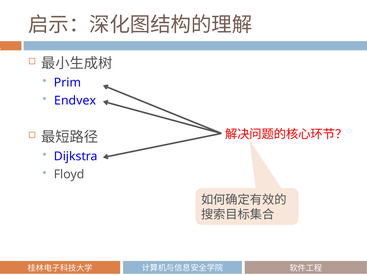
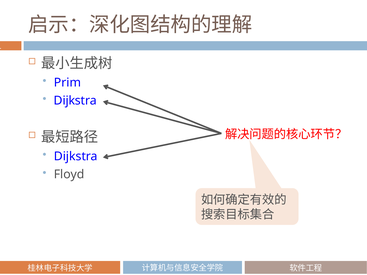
Endvex: Endvex -> Dijkstra (75, 101)
